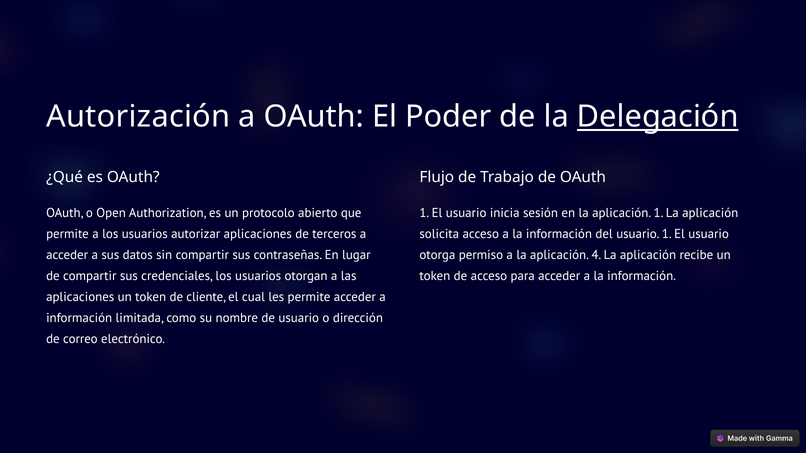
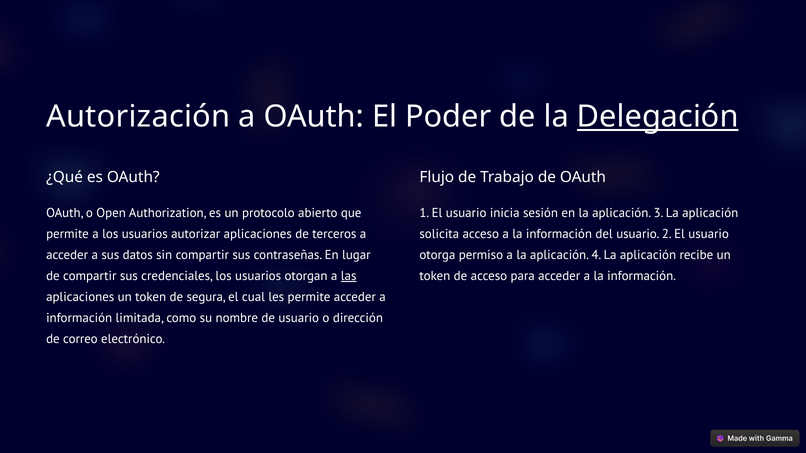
aplicación 1: 1 -> 3 (658, 213)
usuario 1: 1 -> 2 (667, 234)
las underline: none -> present (349, 276)
cliente: cliente -> segura (206, 297)
